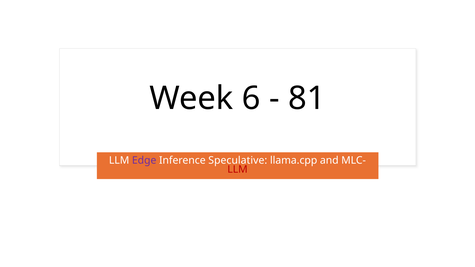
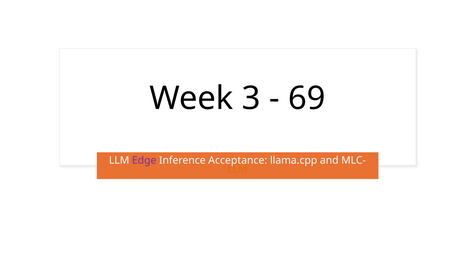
6: 6 -> 3 (251, 98)
81: 81 -> 69 (307, 98)
Speculative: Speculative -> Acceptance (238, 160)
LLM colour: red -> orange (238, 169)
